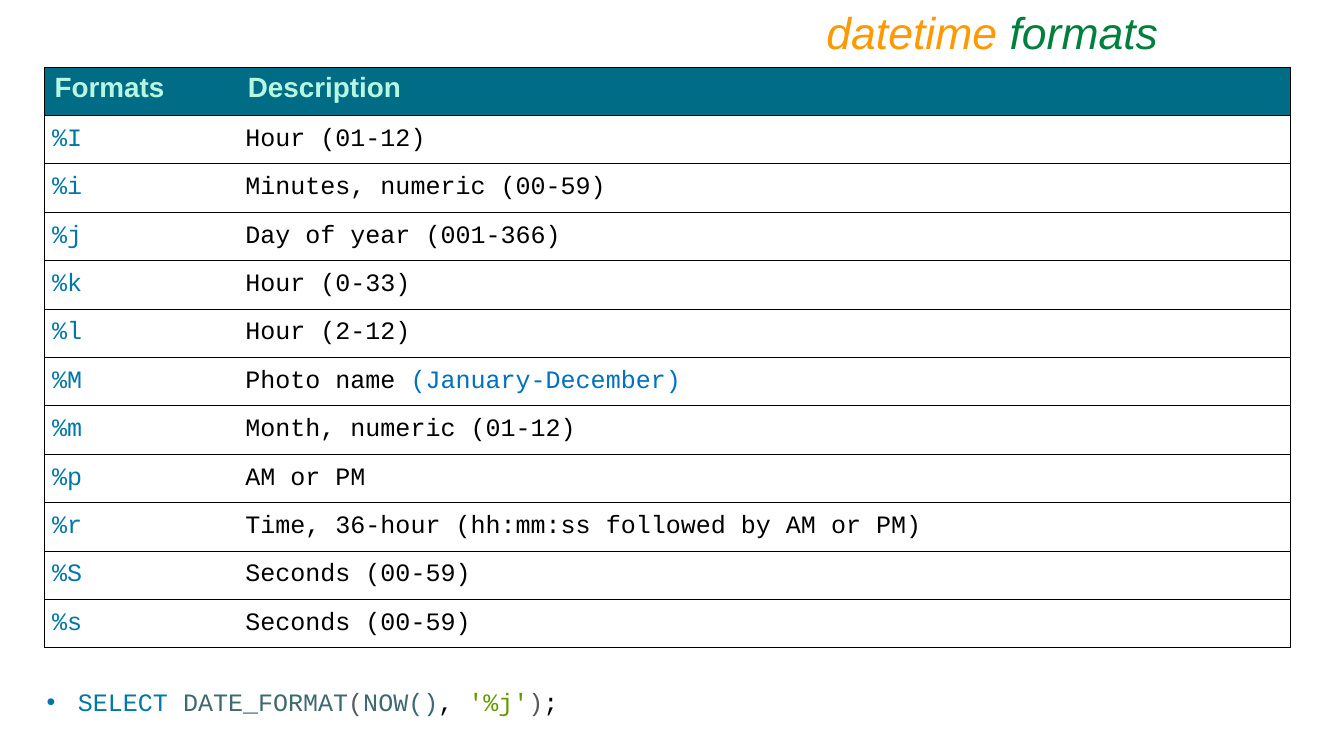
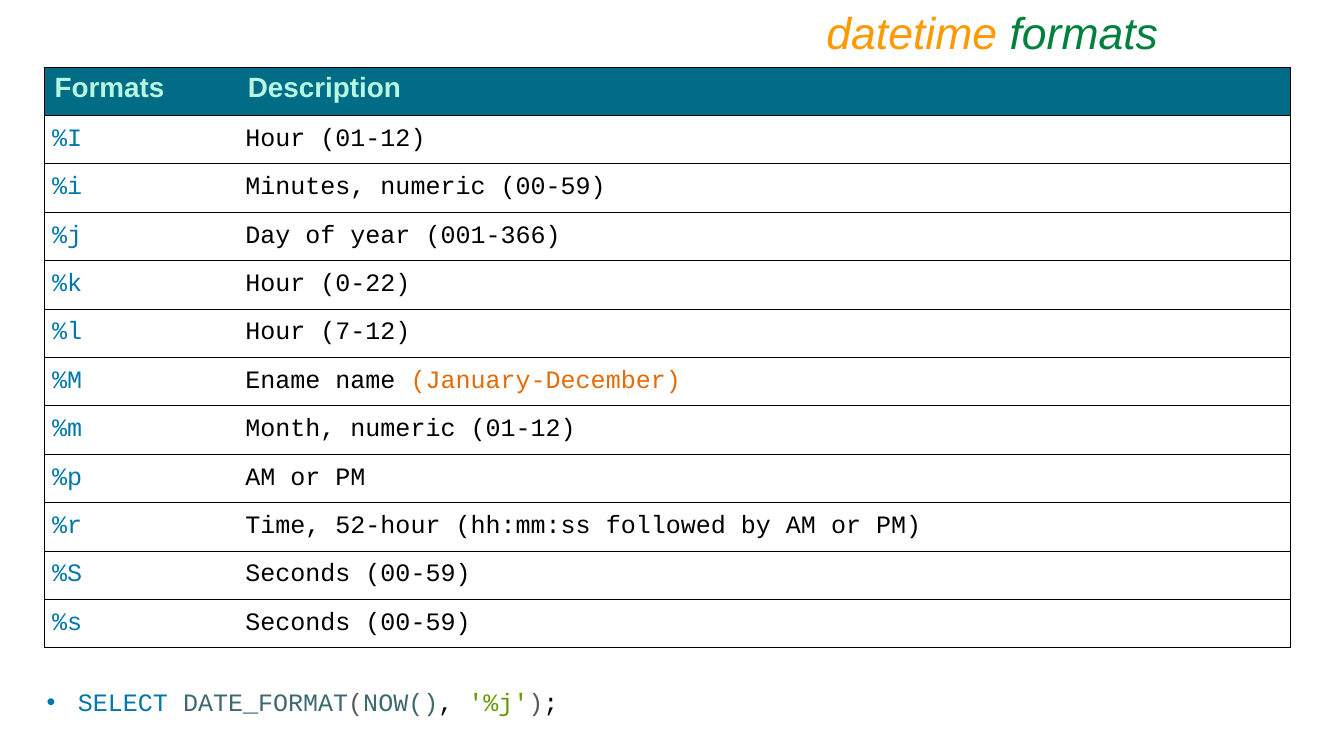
0-33: 0-33 -> 0-22 (365, 283)
2-12: 2-12 -> 7-12 (365, 332)
Photo: Photo -> Ename (283, 380)
January-December colour: blue -> orange (546, 380)
36-hour: 36-hour -> 52-hour (388, 525)
